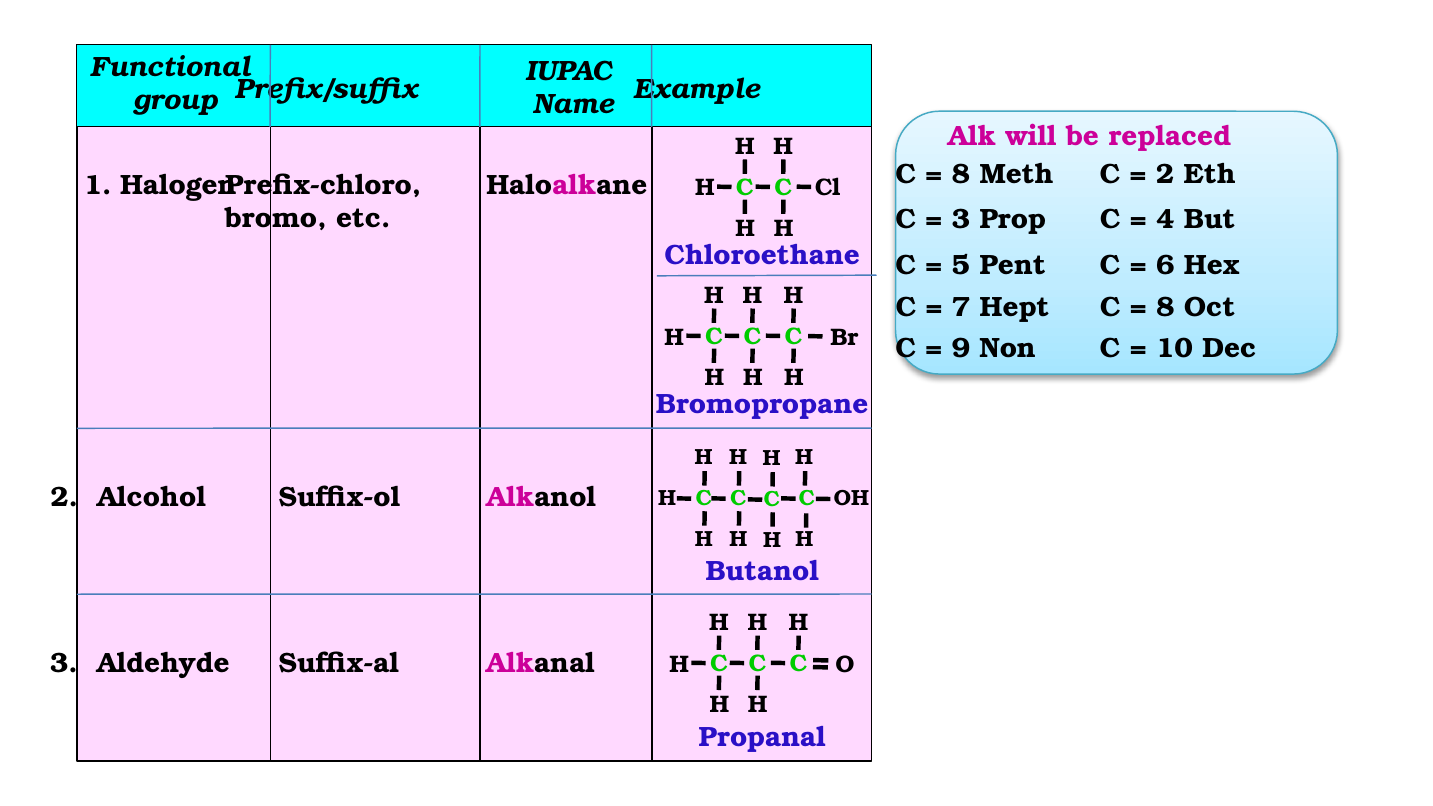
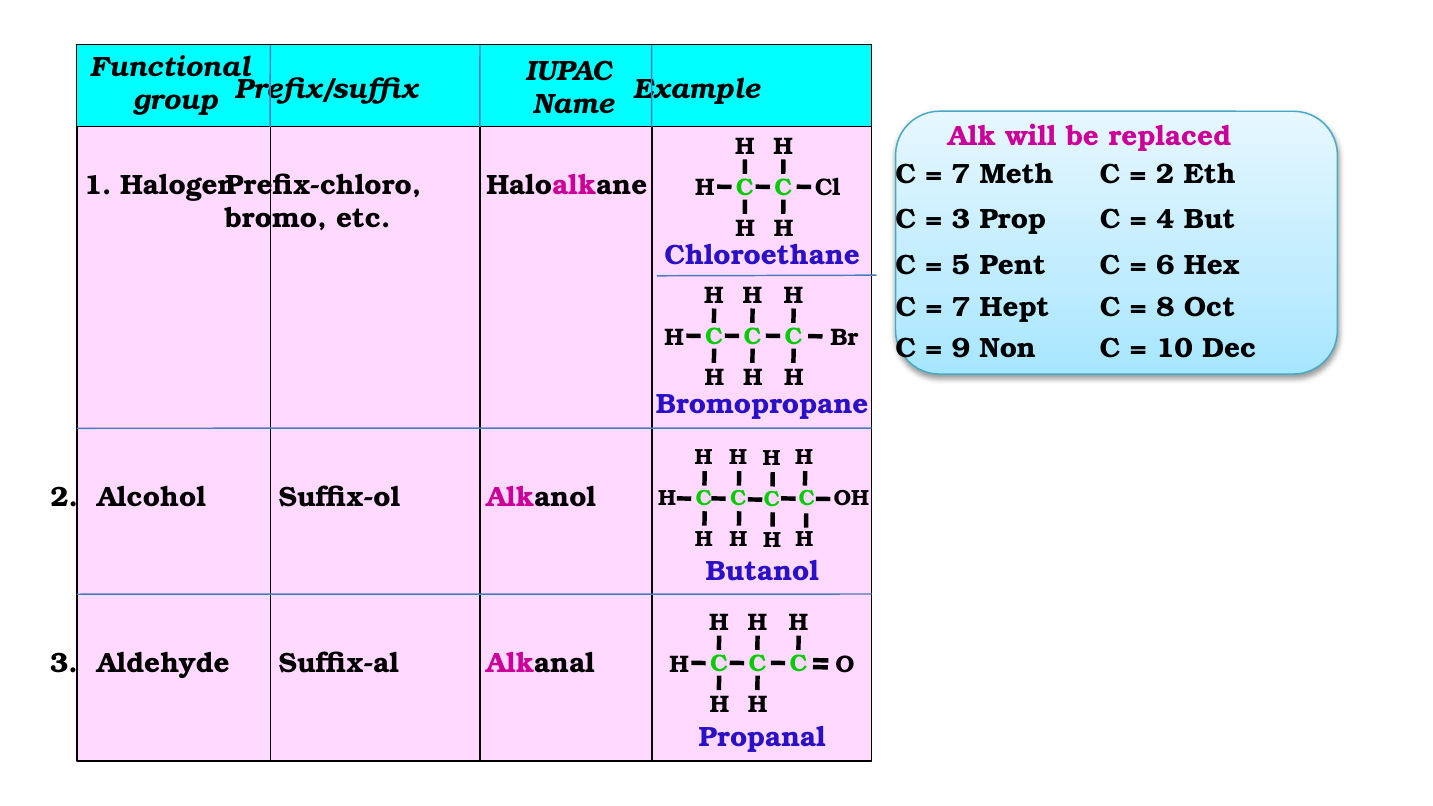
8: 8 -> 7 (961, 174)
